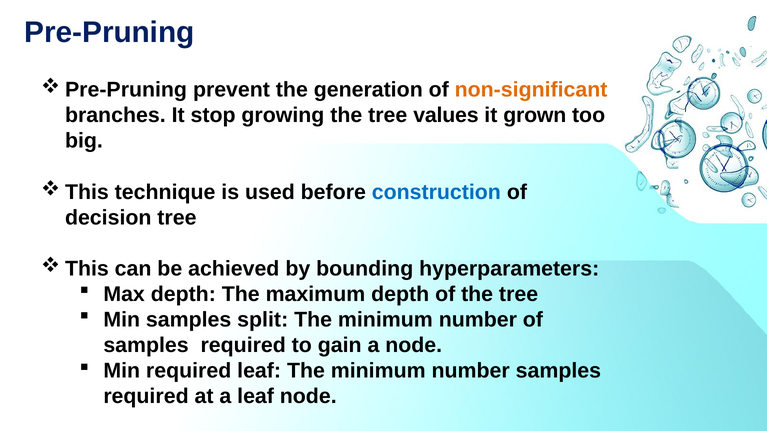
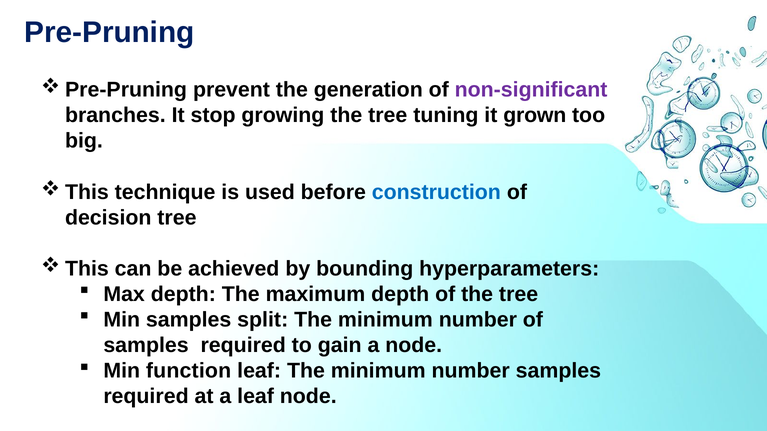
non-significant colour: orange -> purple (531, 90)
values: values -> tuning (446, 116)
Min required: required -> function (189, 371)
